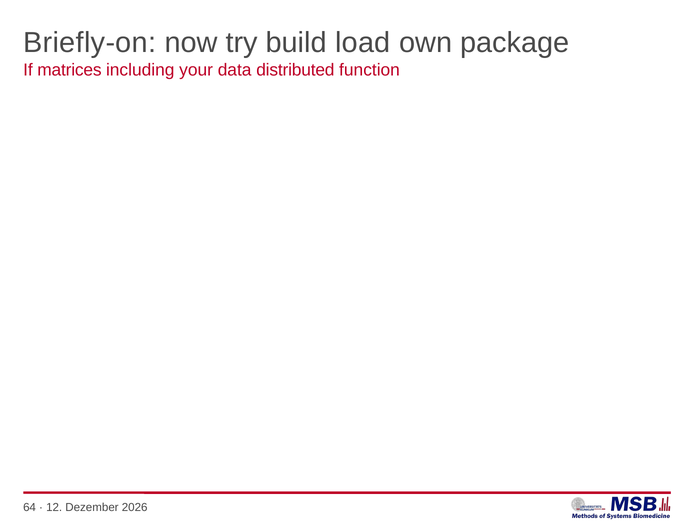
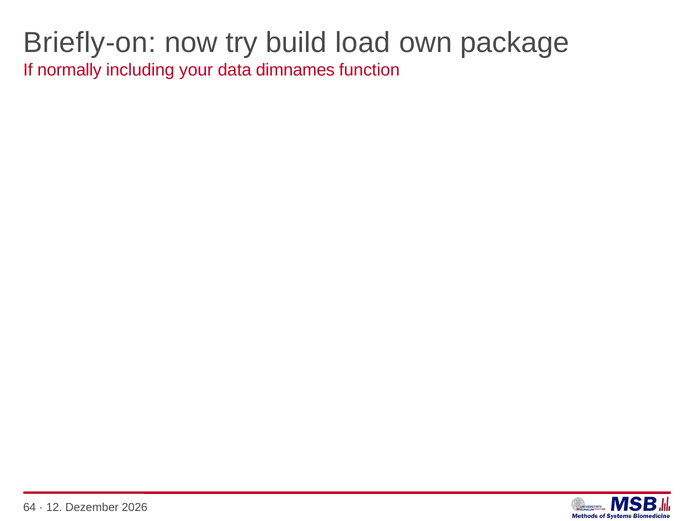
matrices: matrices -> normally (69, 70)
distributed: distributed -> dimnames (295, 70)
